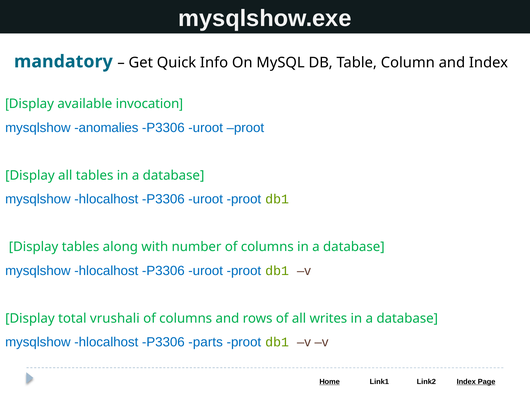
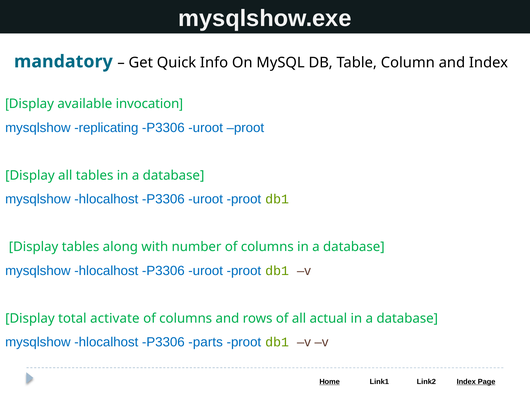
anomalies: anomalies -> replicating (106, 128)
vrushali: vrushali -> activate (115, 319)
writes: writes -> actual (328, 319)
